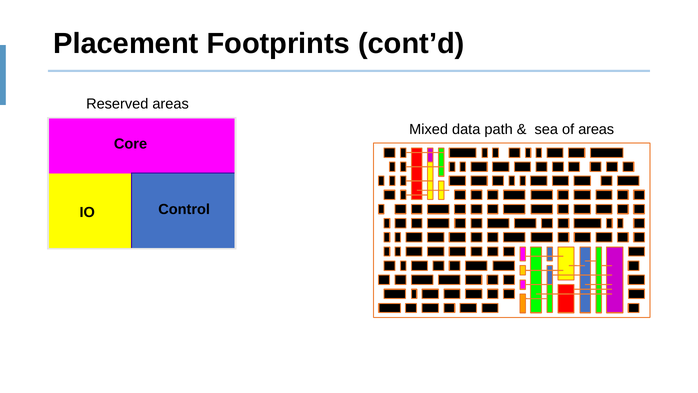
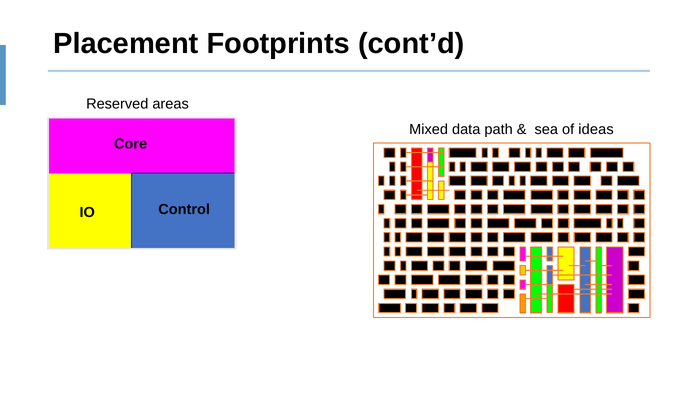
of areas: areas -> ideas (596, 129)
